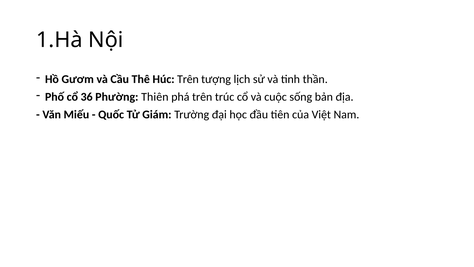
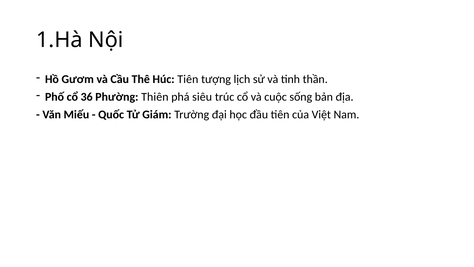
Húc Trên: Trên -> Tiên (188, 79)
phá trên: trên -> siêu (202, 97)
